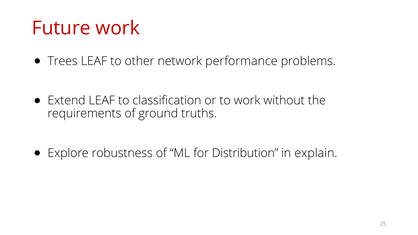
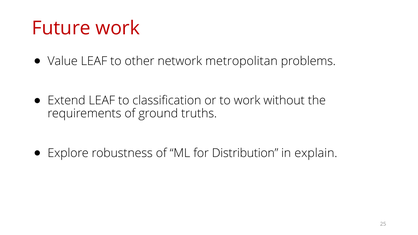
Trees: Trees -> Value (63, 61)
performance: performance -> metropolitan (241, 61)
